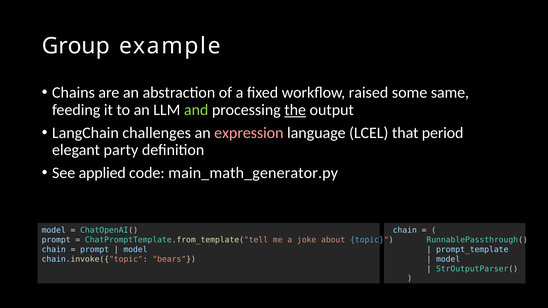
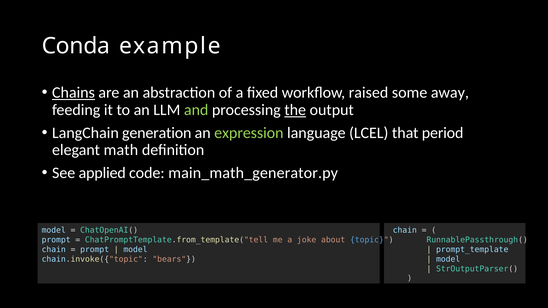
Group: Group -> Conda (76, 46)
Chains underline: none -> present (73, 93)
same: same -> away (450, 93)
challenges: challenges -> generation (157, 133)
expression colour: pink -> light green (249, 133)
party: party -> math (121, 150)
